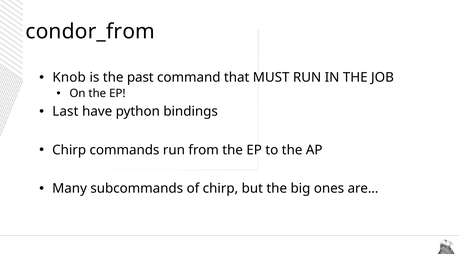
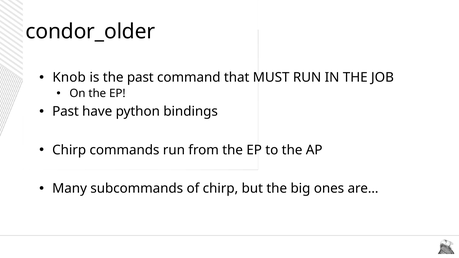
condor_from: condor_from -> condor_older (90, 32)
Last: Last -> Past (65, 112)
